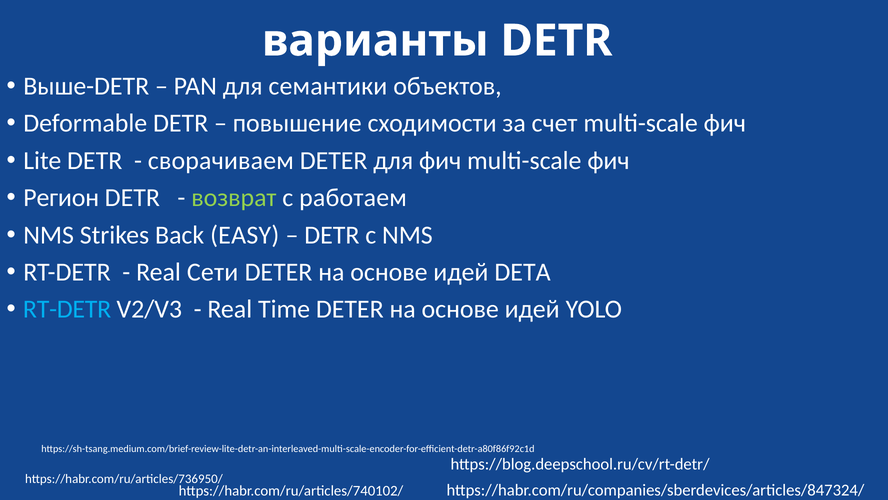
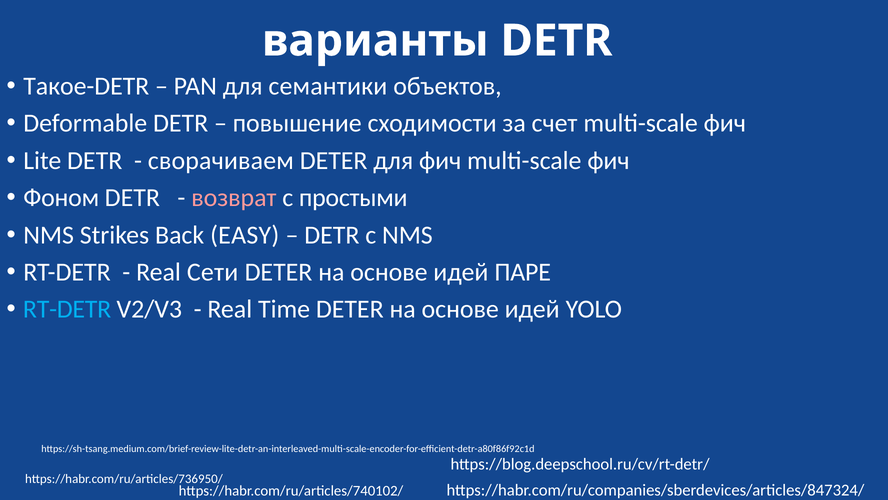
Выше-DETR: Выше-DETR -> Такое-DETR (86, 86)
Регион: Регион -> Фоном (61, 198)
возврат colour: light green -> pink (234, 198)
работаем: работаем -> простыми (353, 198)
DETA: DETA -> ПАРЕ (523, 272)
